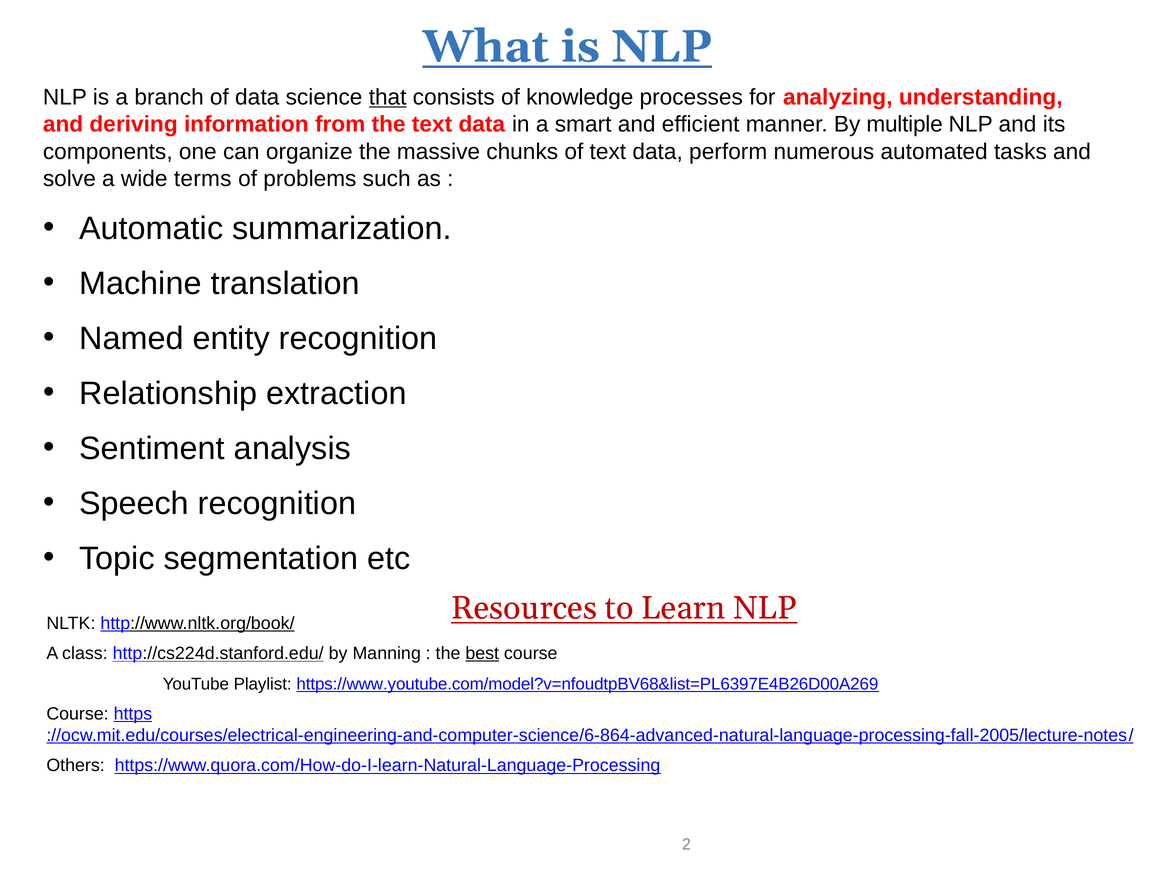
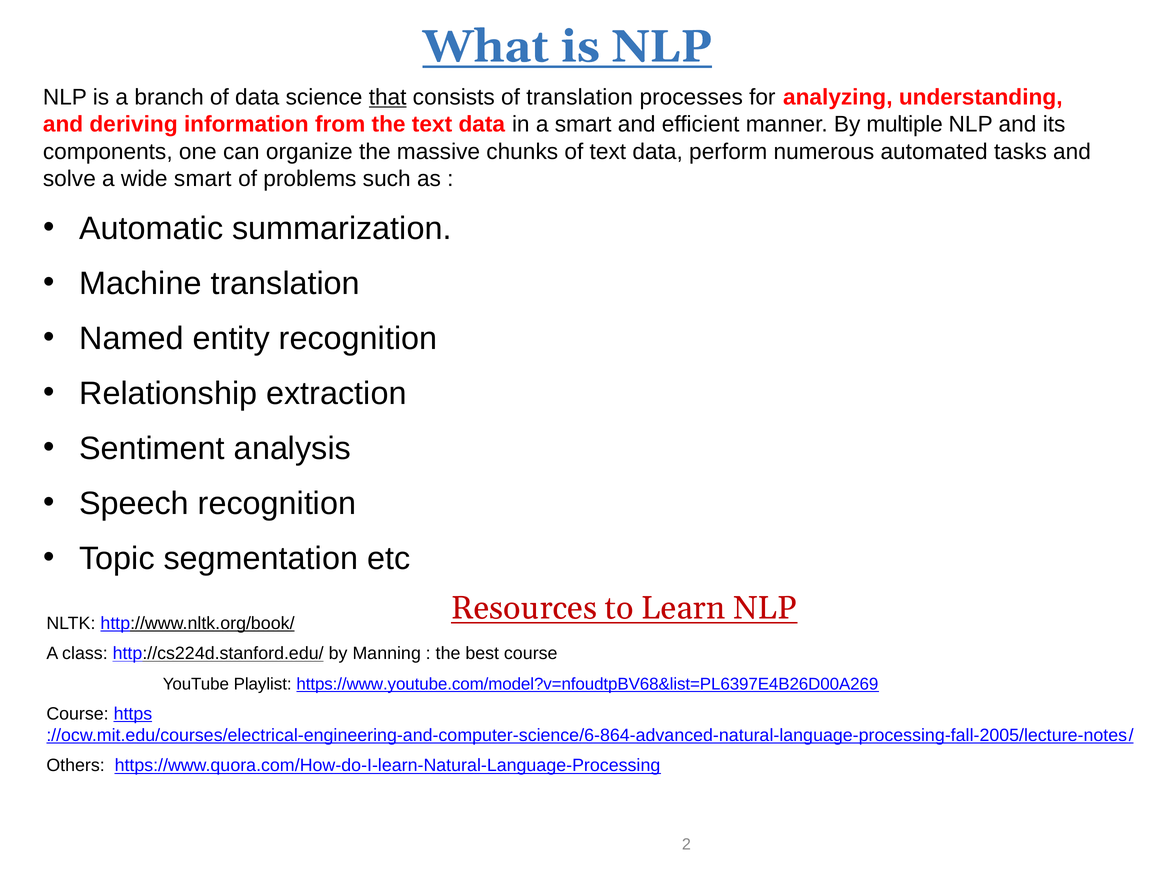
of knowledge: knowledge -> translation (580, 97)
wide terms: terms -> smart (203, 179)
best underline: present -> none (482, 653)
